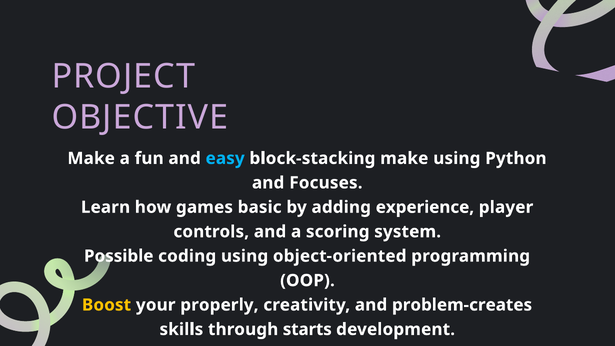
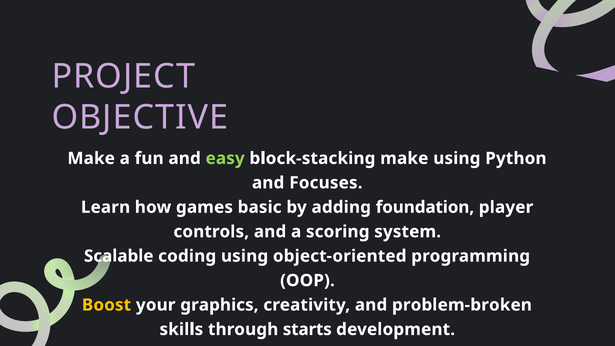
easy colour: light blue -> light green (225, 158)
experience: experience -> foundation (425, 207)
Possible: Possible -> Scalable (119, 256)
properly: properly -> graphics (219, 305)
problem-creates: problem-creates -> problem-broken (462, 305)
